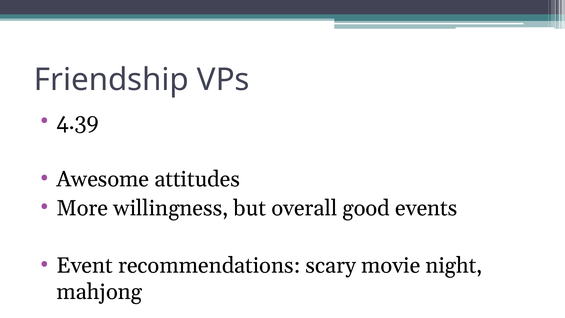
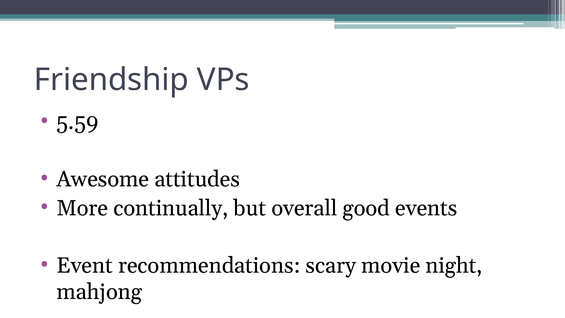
4.39: 4.39 -> 5.59 (78, 122)
willingness: willingness -> continually (171, 208)
